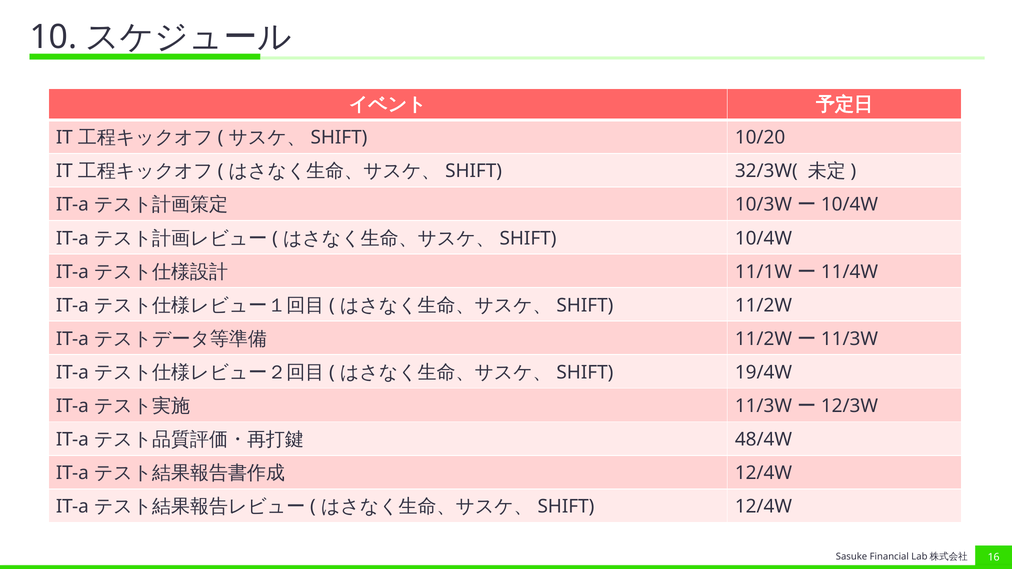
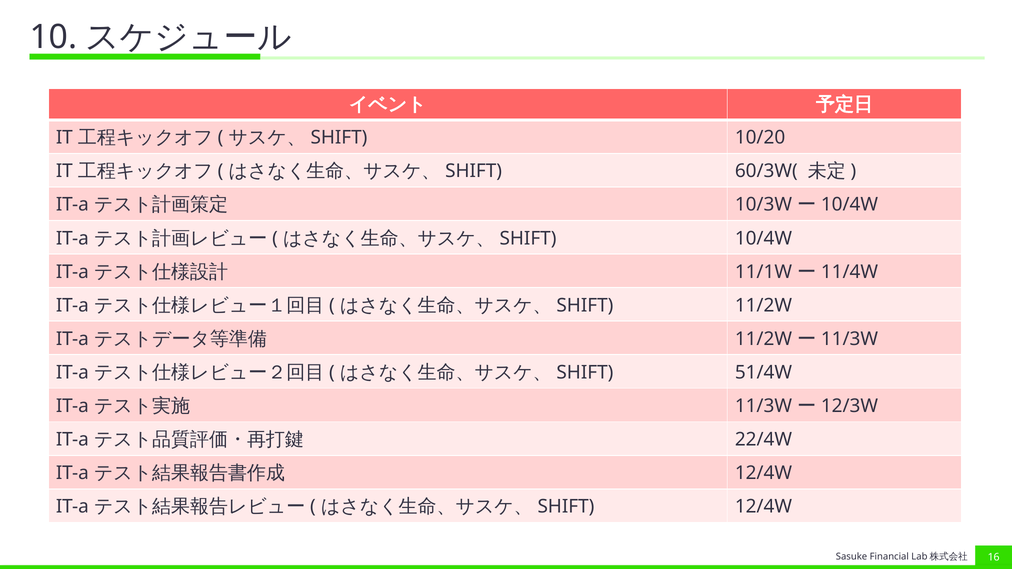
32/3W(: 32/3W( -> 60/3W( (766, 171)
19/4W: 19/4W -> 51/4W (763, 373)
48/4W: 48/4W -> 22/4W (763, 440)
